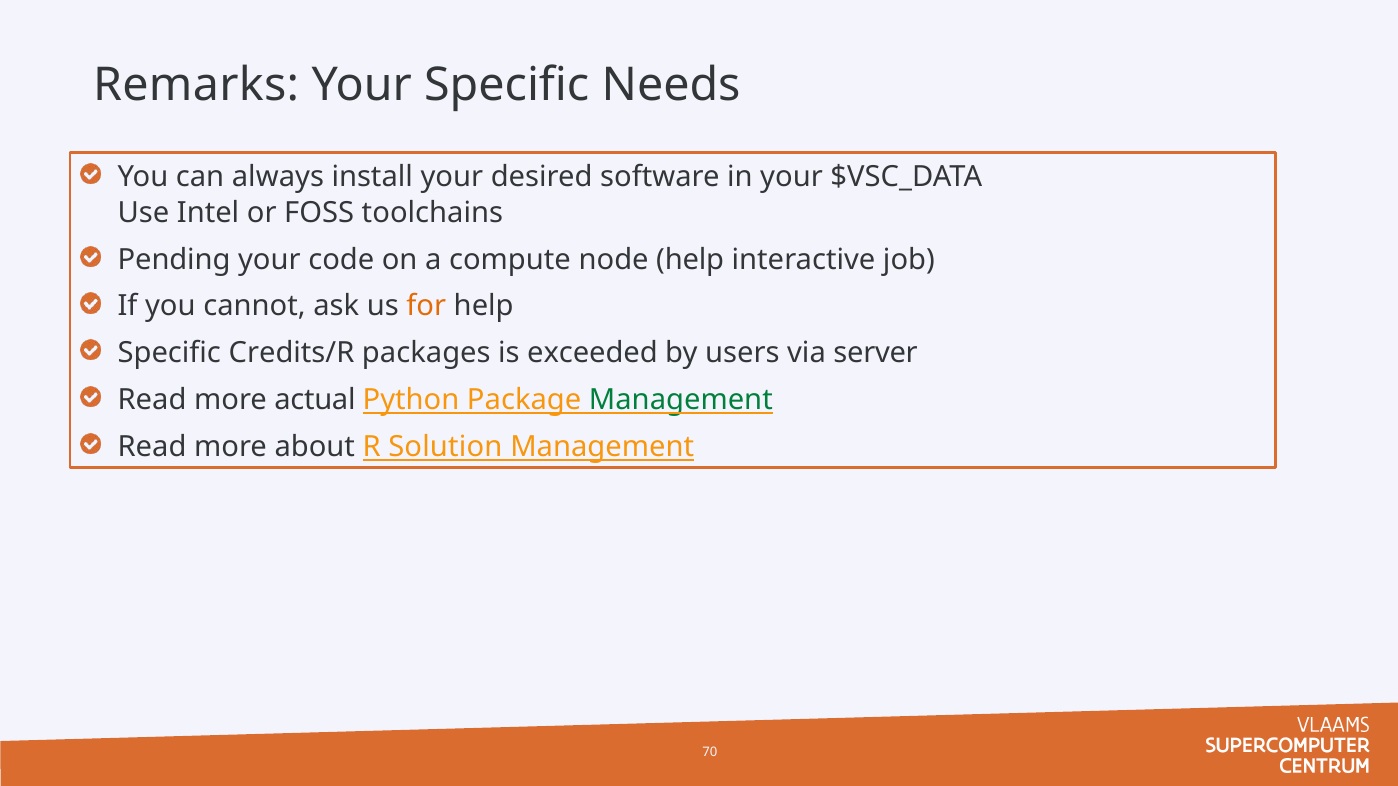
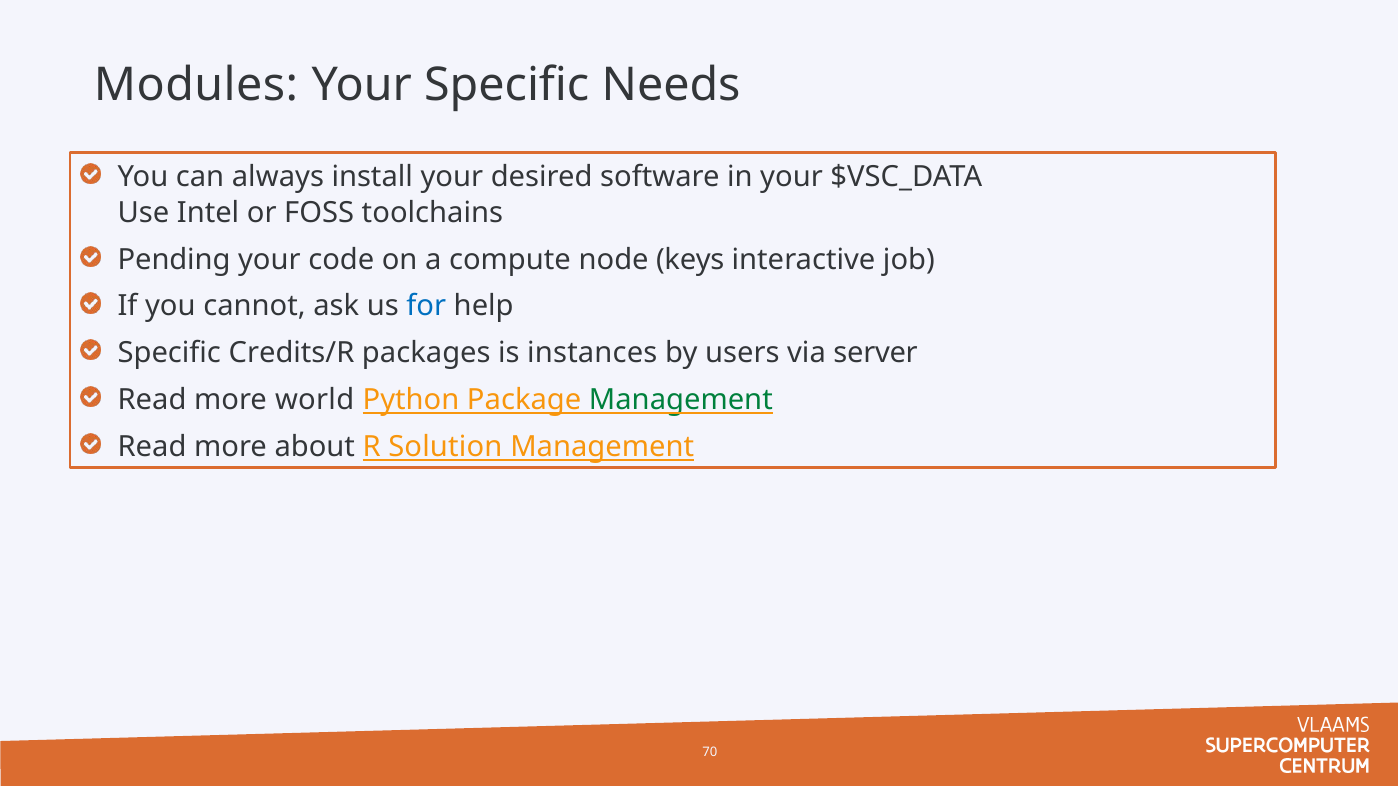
Remarks: Remarks -> Modules (196, 85)
node help: help -> keys (690, 260)
for colour: orange -> blue (426, 306)
exceeded: exceeded -> instances (592, 353)
actual: actual -> world (315, 400)
